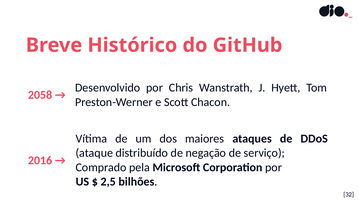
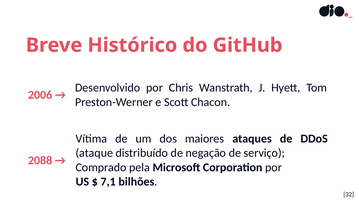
2058: 2058 -> 2006 (40, 95)
2016: 2016 -> 2088 (40, 160)
2,5: 2,5 -> 7,1 (108, 182)
